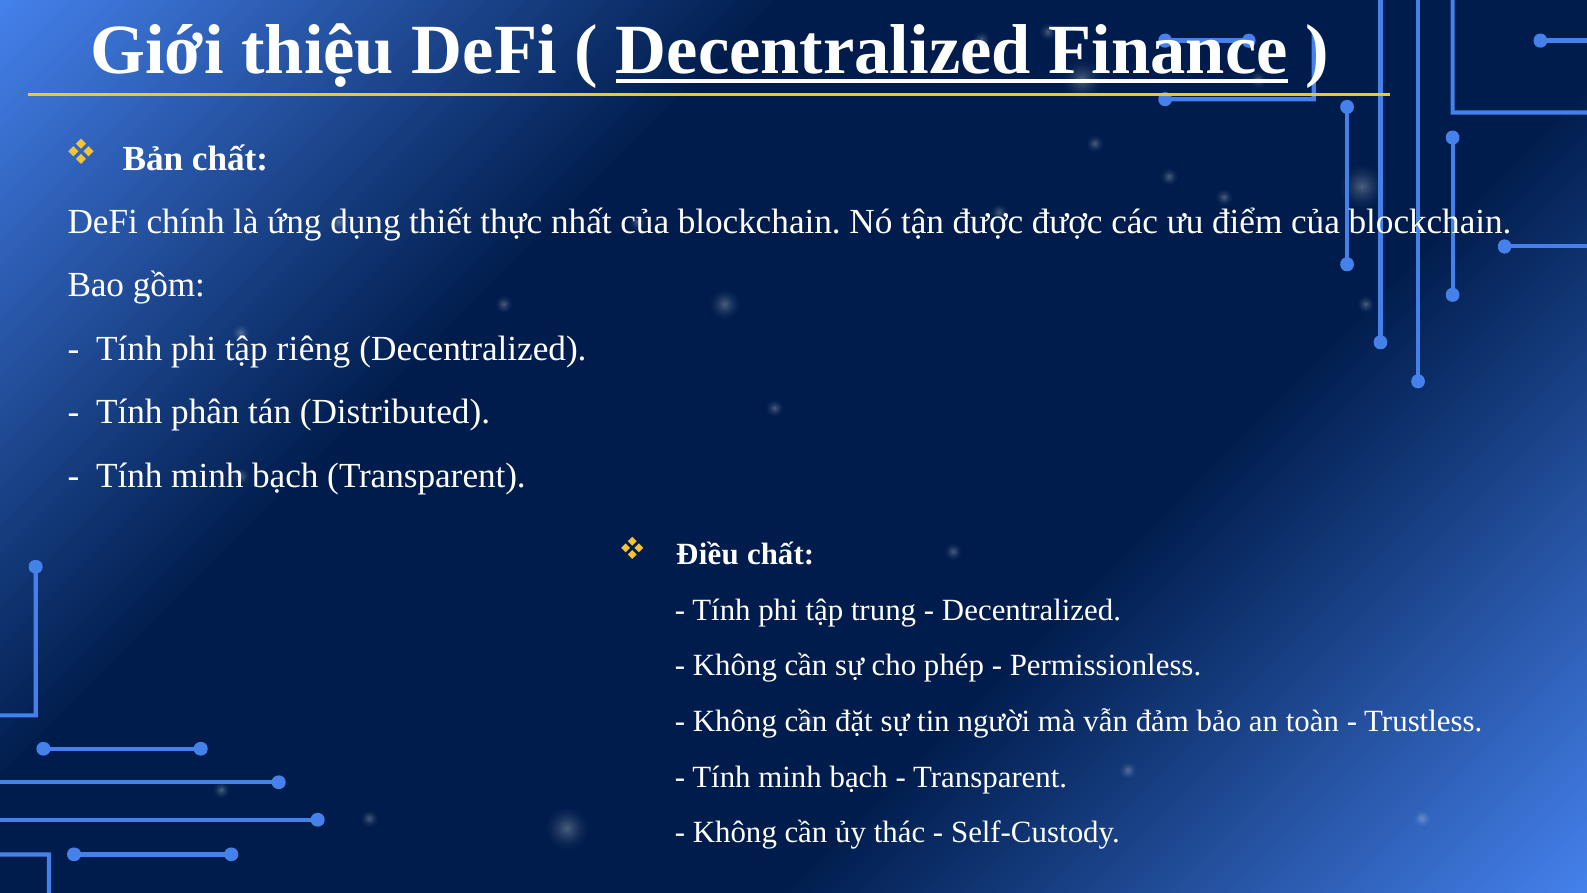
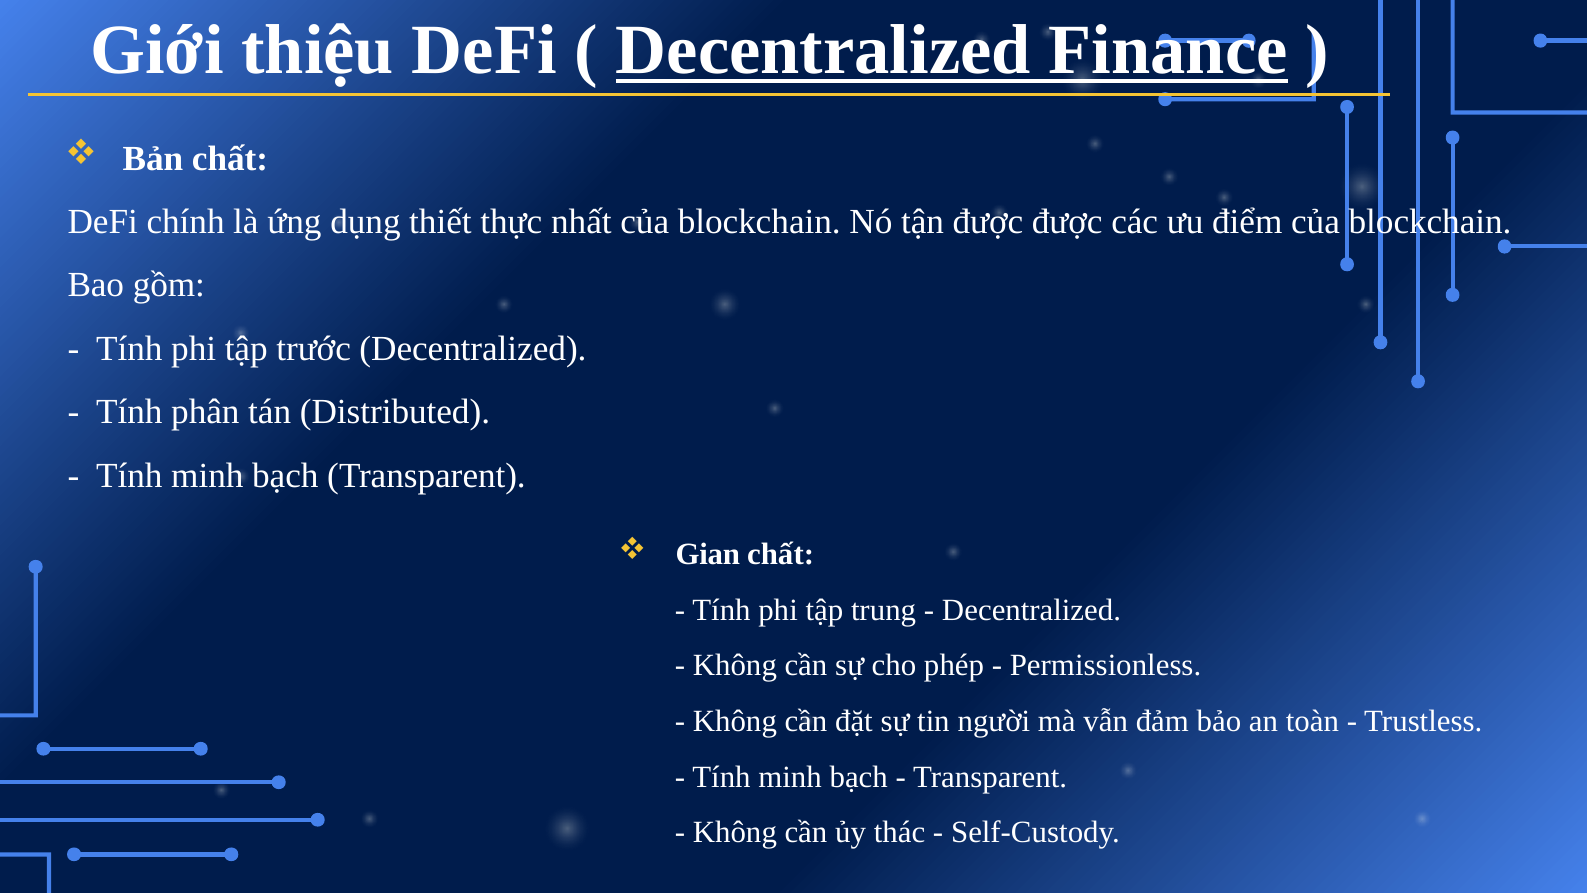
riêng: riêng -> trước (314, 349)
Điều: Điều -> Gian (708, 554)
